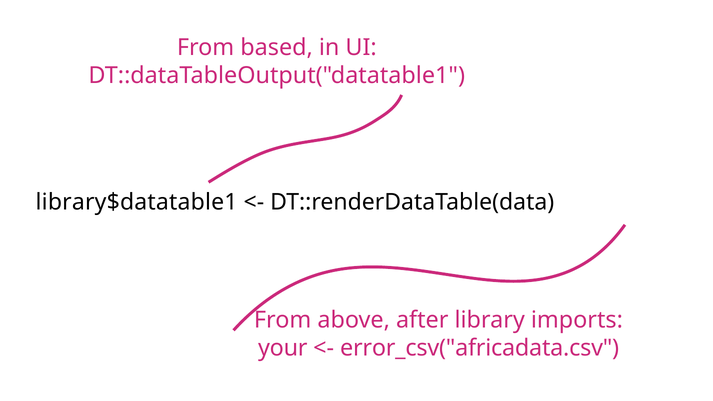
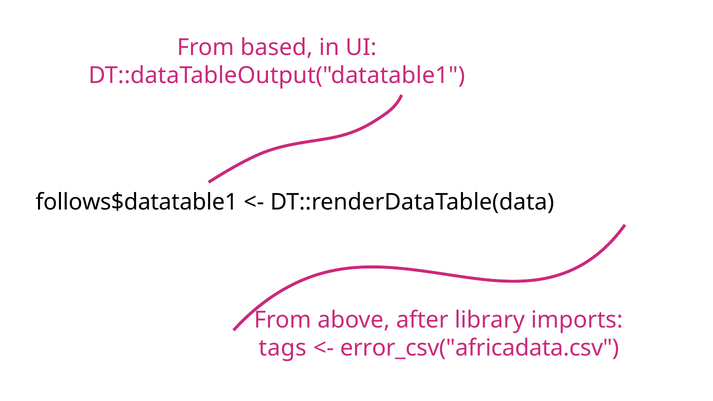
library$datatable1: library$datatable1 -> follows$datatable1 (137, 202)
your: your -> tags (283, 348)
